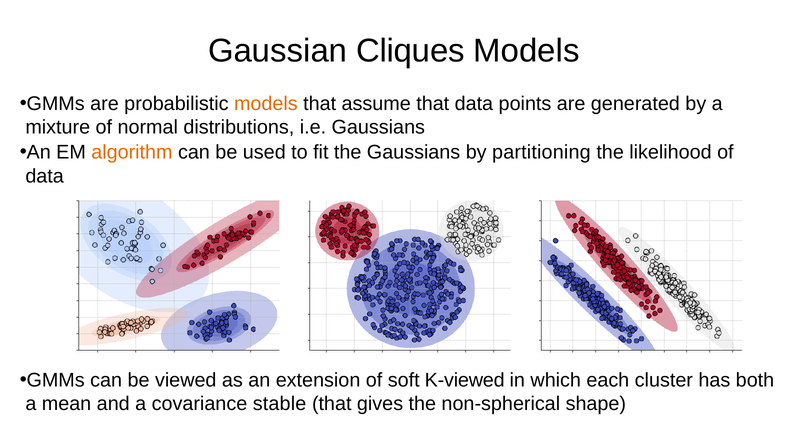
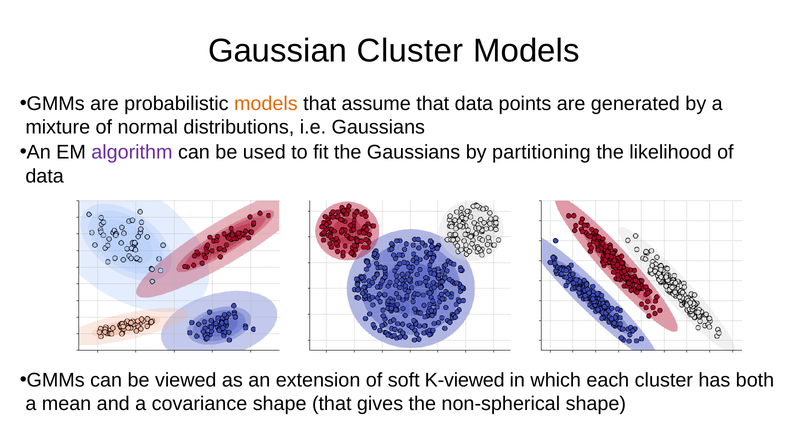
Gaussian Cliques: Cliques -> Cluster (410, 51)
algorithm colour: orange -> purple (132, 152)
covariance stable: stable -> shape (280, 404)
